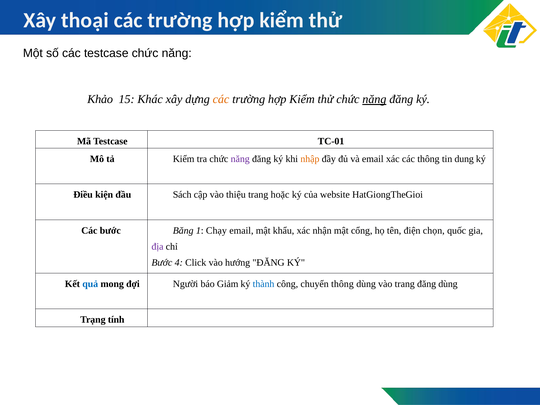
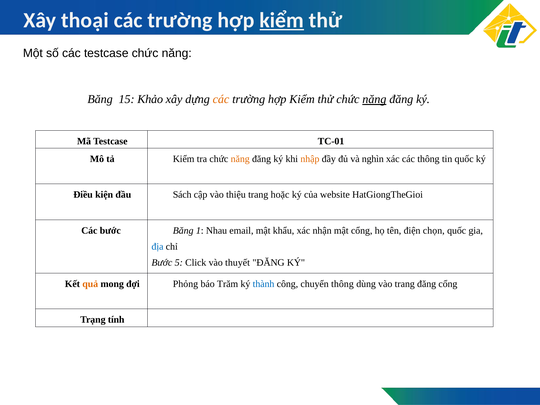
kiểm underline: none -> present (282, 20)
Khảo: Khảo -> Băng (100, 99)
Khác: Khác -> Khảo (150, 99)
năng colour: purple -> orange (240, 159)
và email: email -> nghìn (373, 159)
tin dung: dung -> quốc (464, 159)
Chạy: Chạy -> Nhau (216, 230)
địa colour: purple -> blue (158, 247)
4: 4 -> 5 (179, 263)
hướng: hướng -> thuyết (238, 263)
quả colour: blue -> orange (90, 284)
Người: Người -> Phỏng (185, 284)
Giảm: Giảm -> Trăm (228, 284)
đăng dùng: dùng -> cổng (448, 284)
